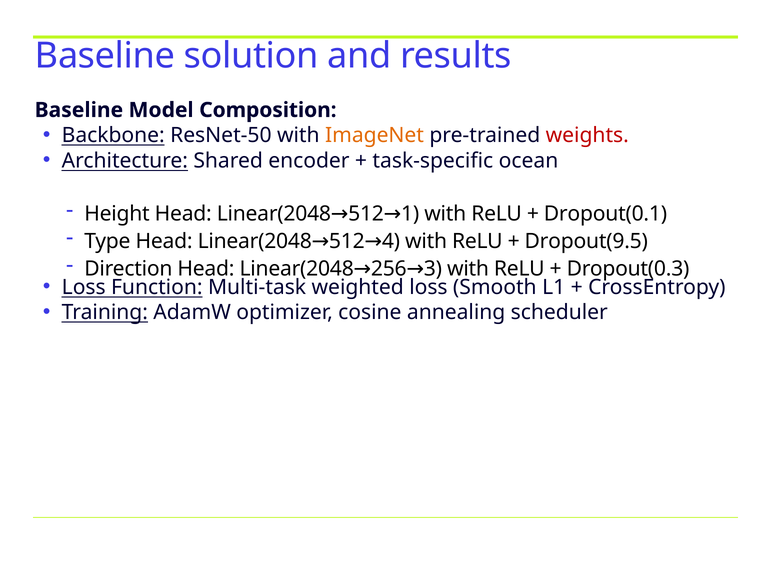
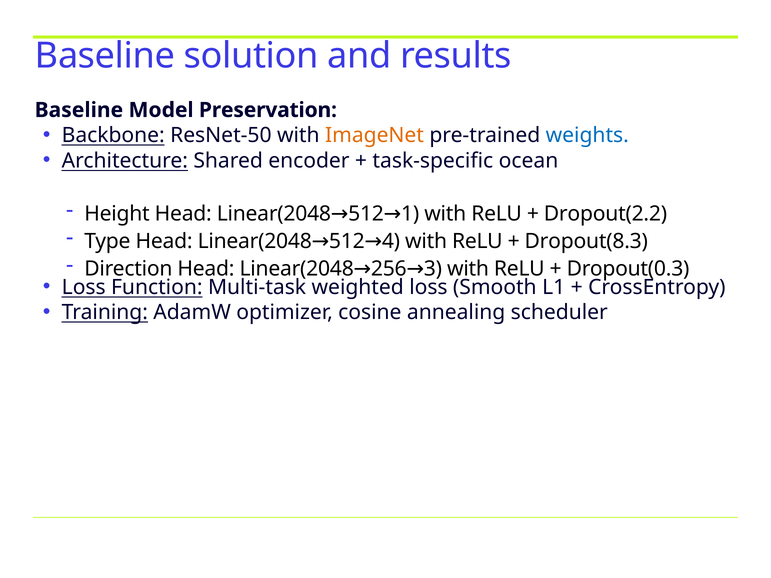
Composition: Composition -> Preservation (268, 110)
weights colour: red -> blue (587, 135)
Dropout(0.1: Dropout(0.1 -> Dropout(2.2 (605, 214)
Dropout(9.5: Dropout(9.5 -> Dropout(8.3 (586, 241)
